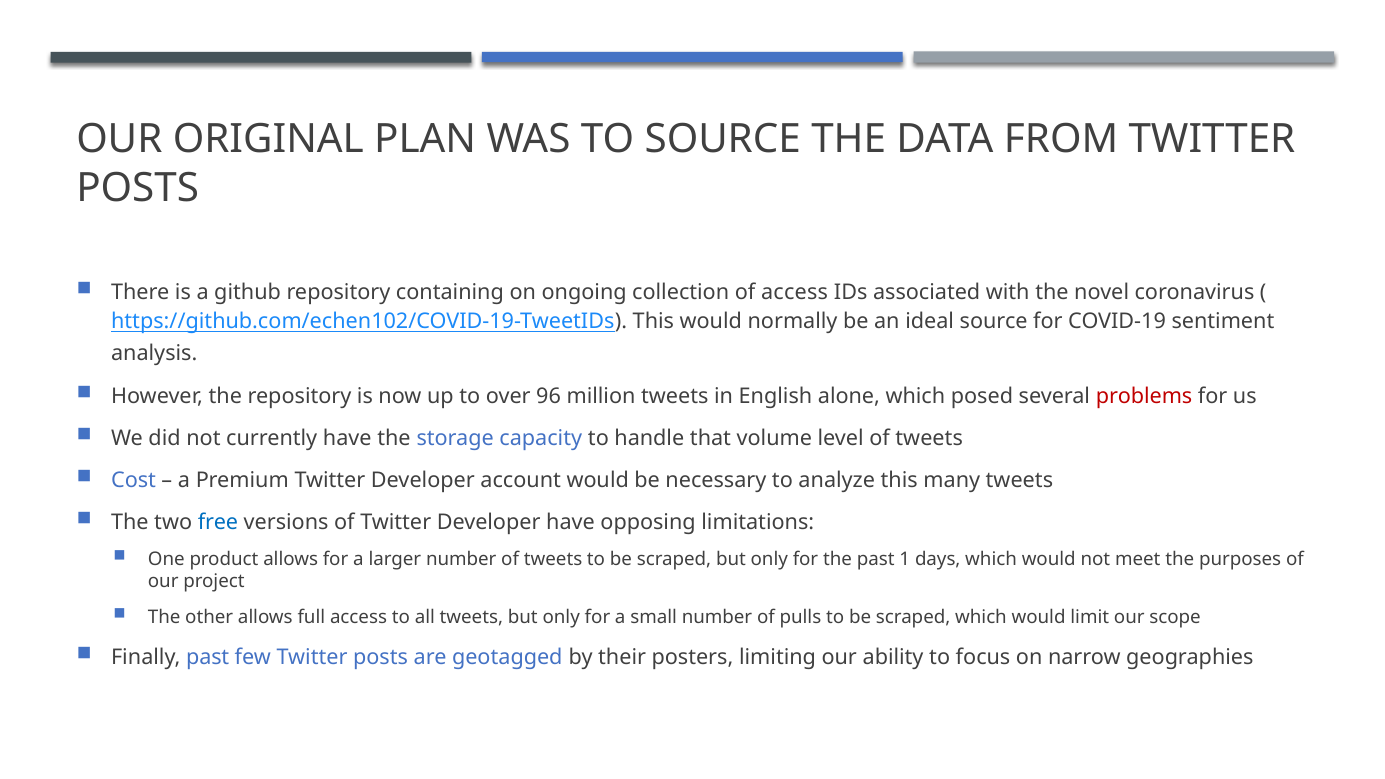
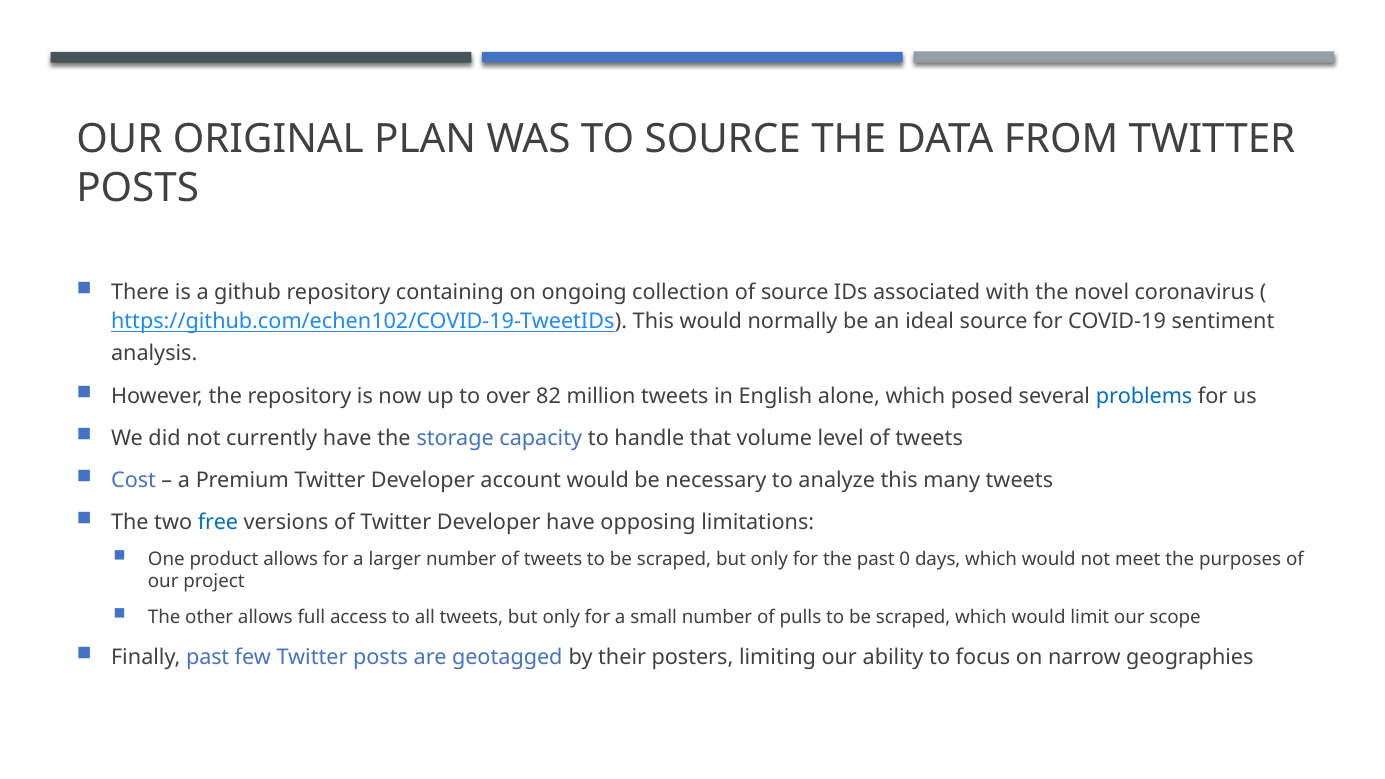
of access: access -> source (795, 293)
96: 96 -> 82 (549, 396)
problems colour: red -> blue (1144, 396)
1: 1 -> 0 (905, 559)
